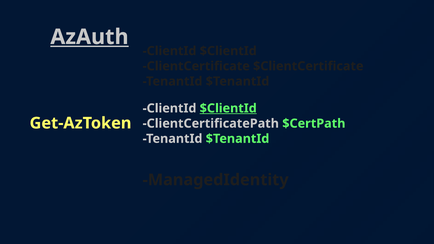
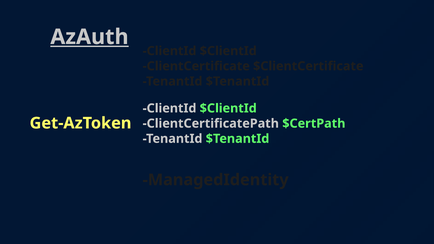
$ClientId underline: present -> none (228, 108)
